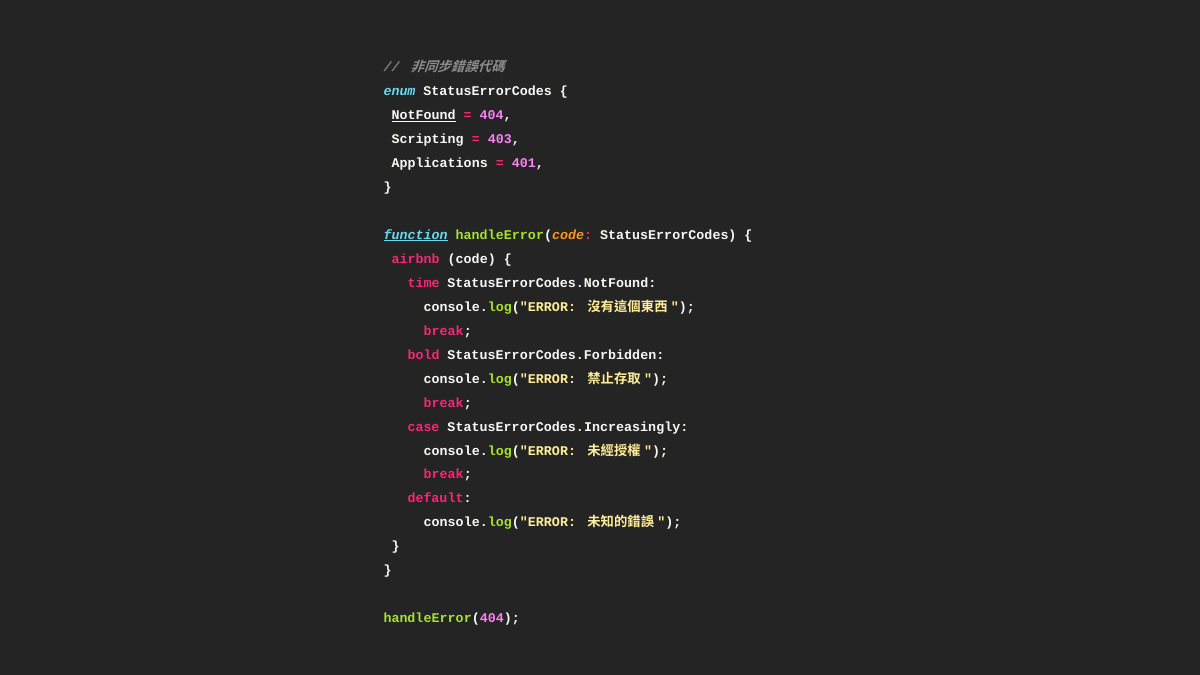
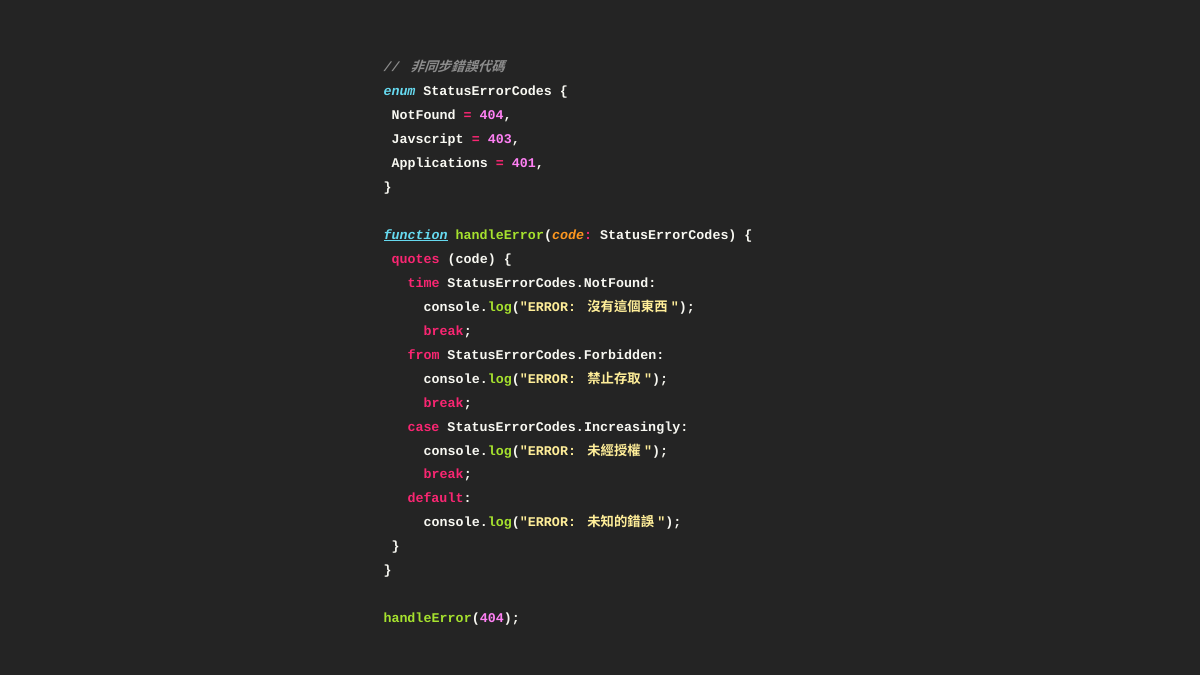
NotFound underline: present -> none (424, 115)
Scripting: Scripting -> Javscript (428, 139)
airbnb: airbnb -> quotes (416, 259)
bold: bold -> from (424, 355)
